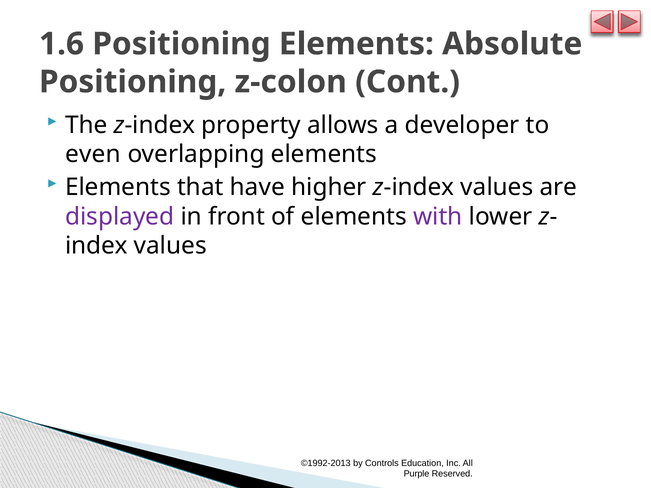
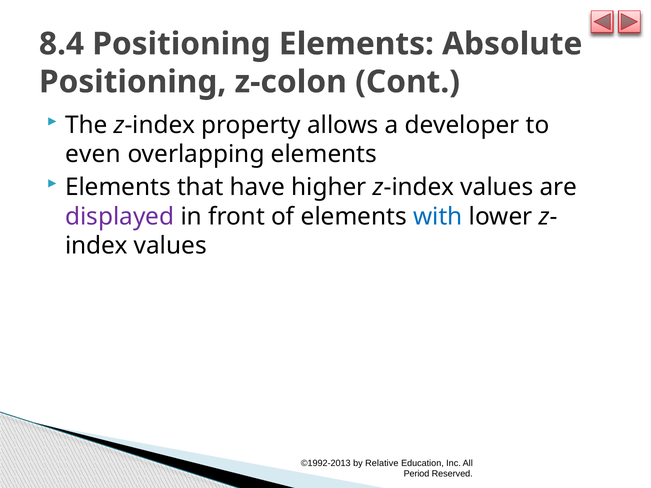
1.6: 1.6 -> 8.4 (62, 44)
with colour: purple -> blue (438, 217)
Controls: Controls -> Relative (382, 463)
Purple: Purple -> Period (416, 474)
